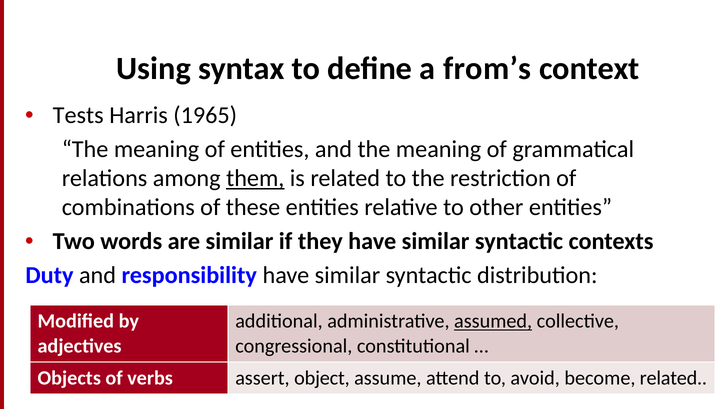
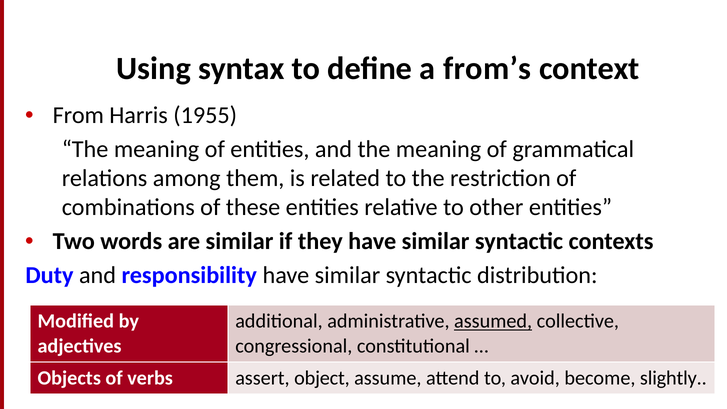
Tests: Tests -> From (78, 115)
1965: 1965 -> 1955 (205, 115)
them underline: present -> none (255, 178)
become related: related -> slightly (673, 378)
